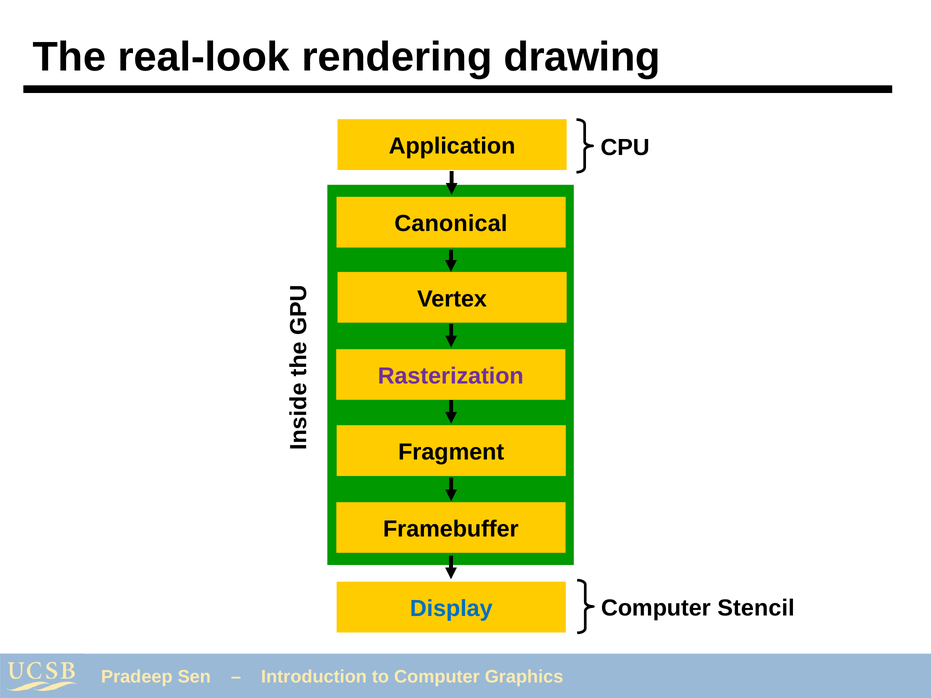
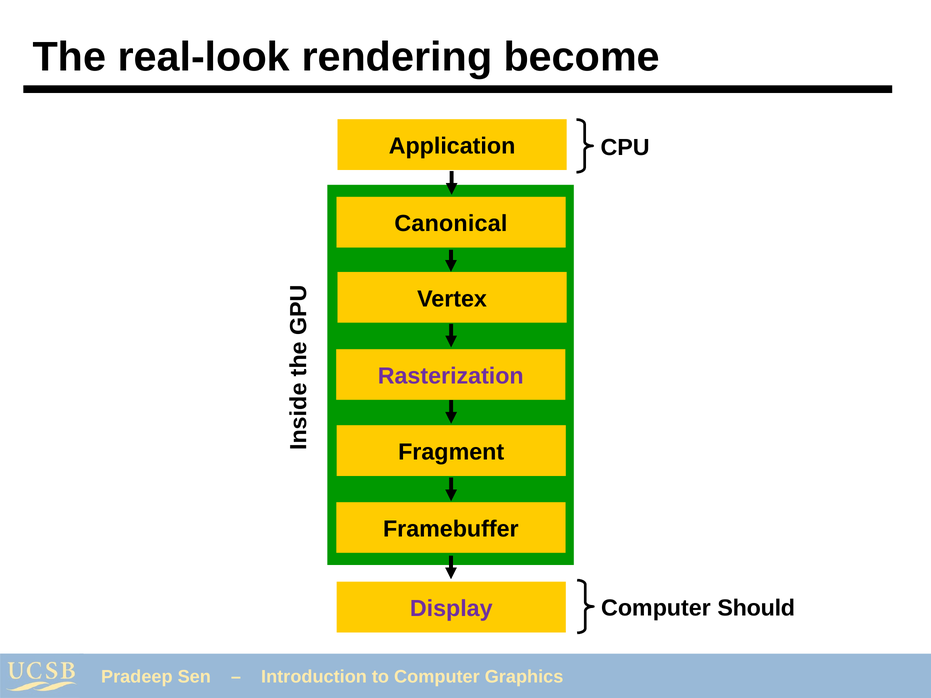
drawing: drawing -> become (582, 57)
Stencil: Stencil -> Should (756, 608)
Display colour: blue -> purple (451, 609)
